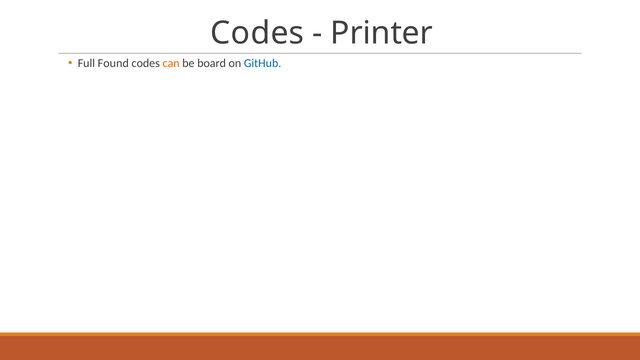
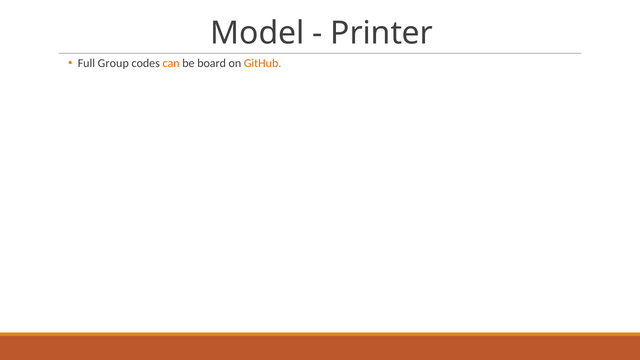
Codes: Codes -> Model (257, 33)
Found: Found -> Group (113, 63)
GitHub colour: blue -> orange (263, 63)
